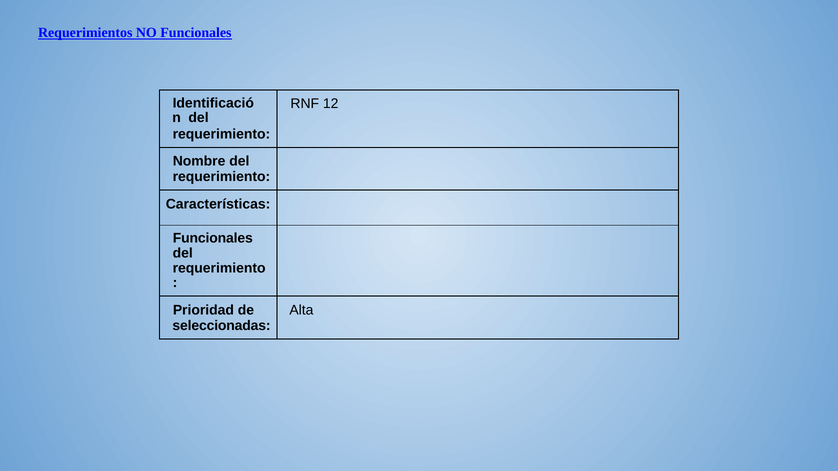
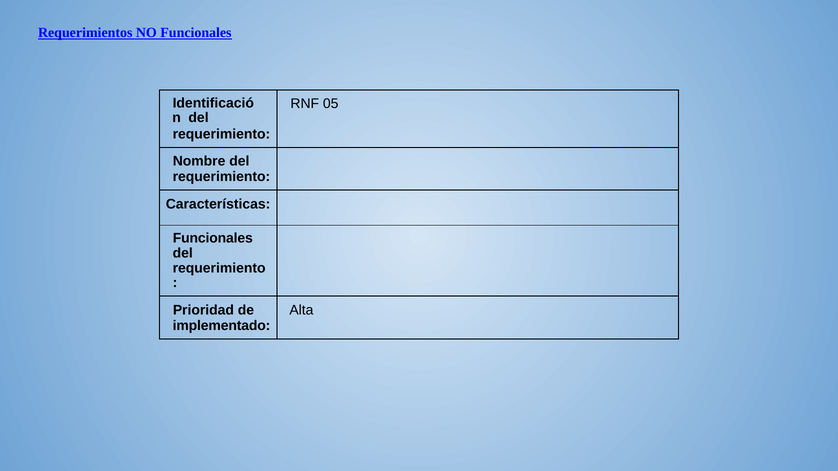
12: 12 -> 05 (331, 104)
seleccionadas: seleccionadas -> implementado (222, 326)
